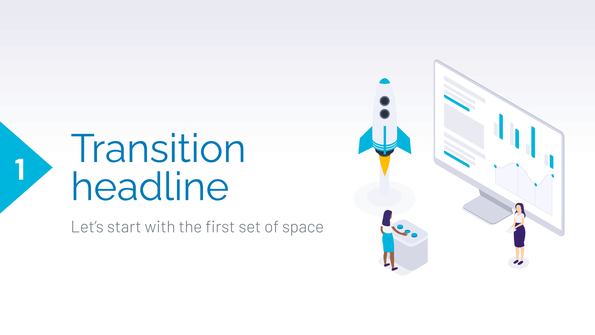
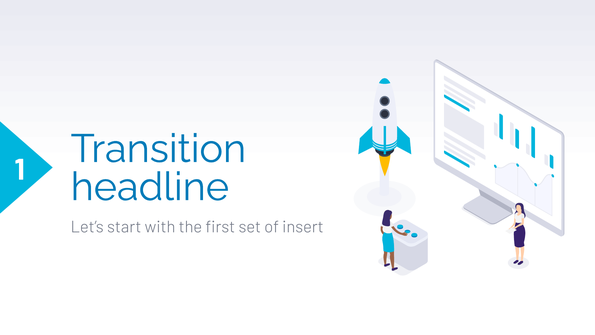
space: space -> insert (303, 227)
